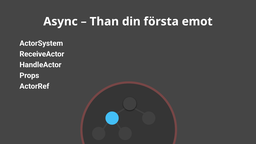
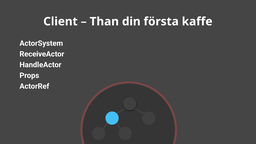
Async: Async -> Client (60, 22)
emot: emot -> kaffe (197, 22)
